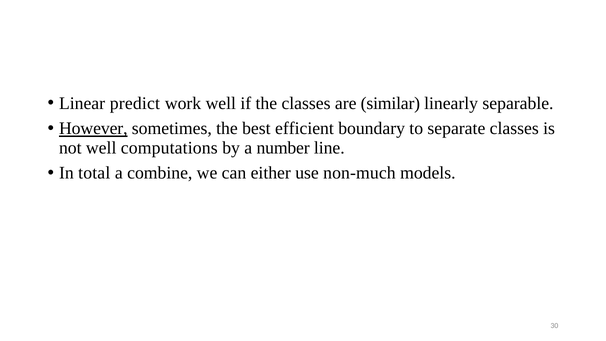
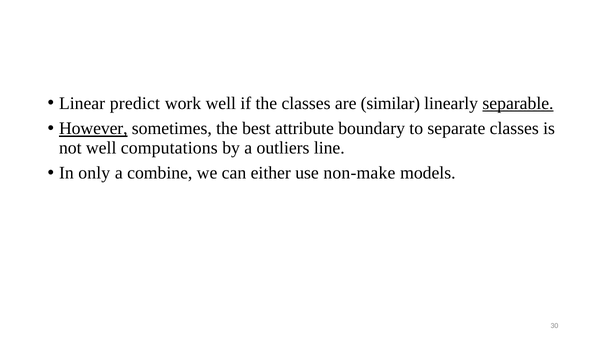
separable underline: none -> present (518, 103)
efficient: efficient -> attribute (304, 129)
number: number -> outliers (283, 148)
total: total -> only (94, 173)
non-much: non-much -> non-make (359, 173)
